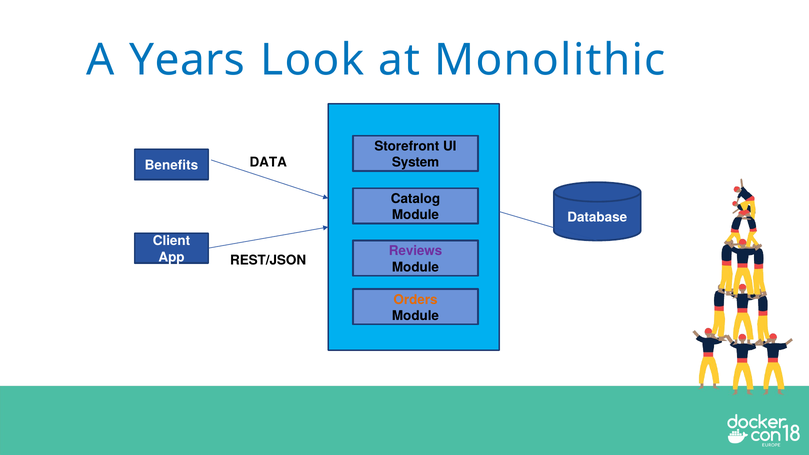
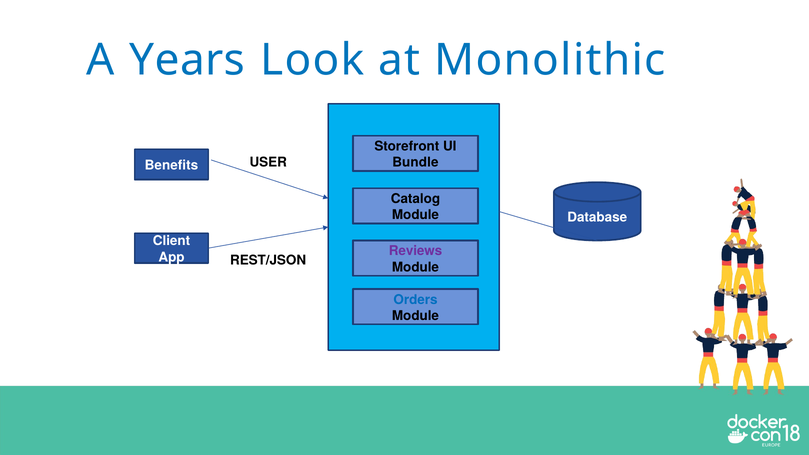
DATA: DATA -> USER (268, 162)
System: System -> Bundle (415, 162)
Orders colour: orange -> blue (415, 300)
